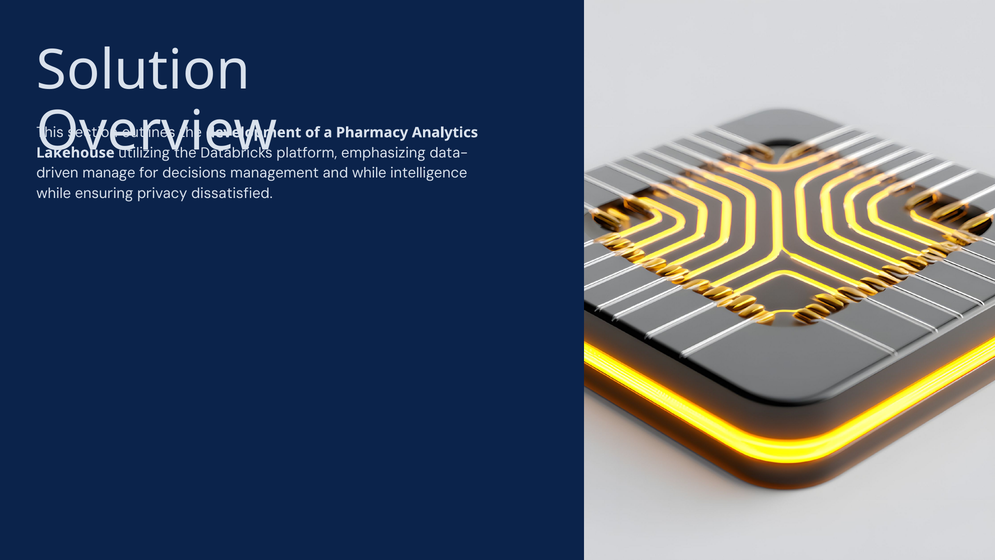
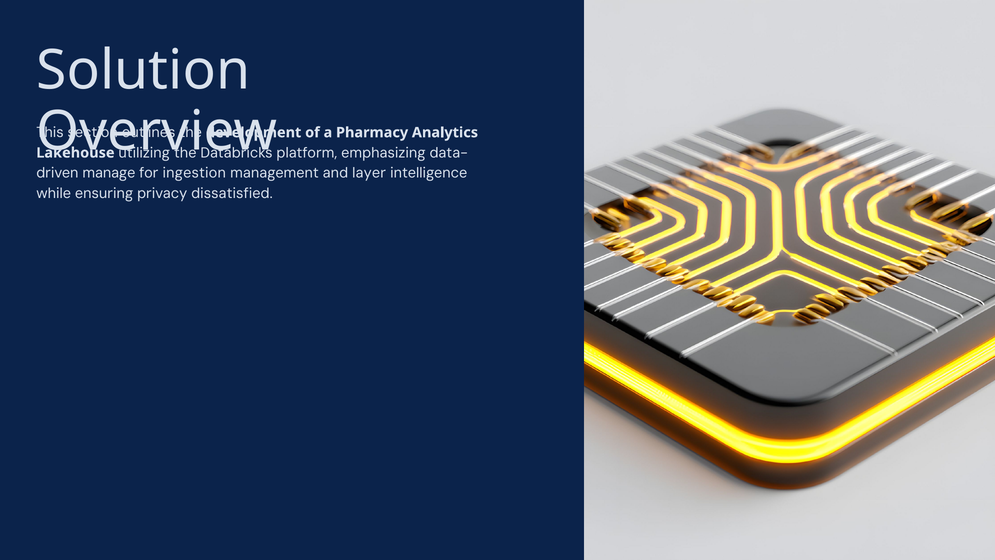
decisions: decisions -> ingestion (194, 173)
and while: while -> layer (369, 173)
